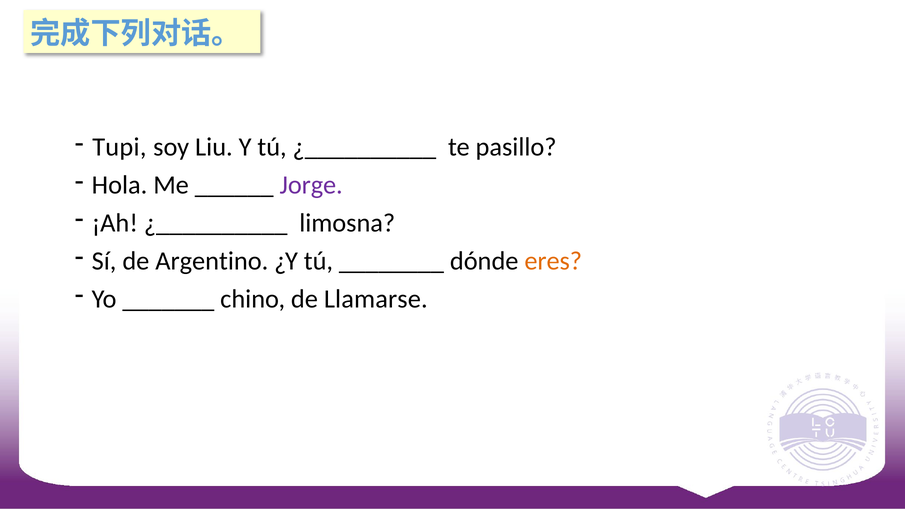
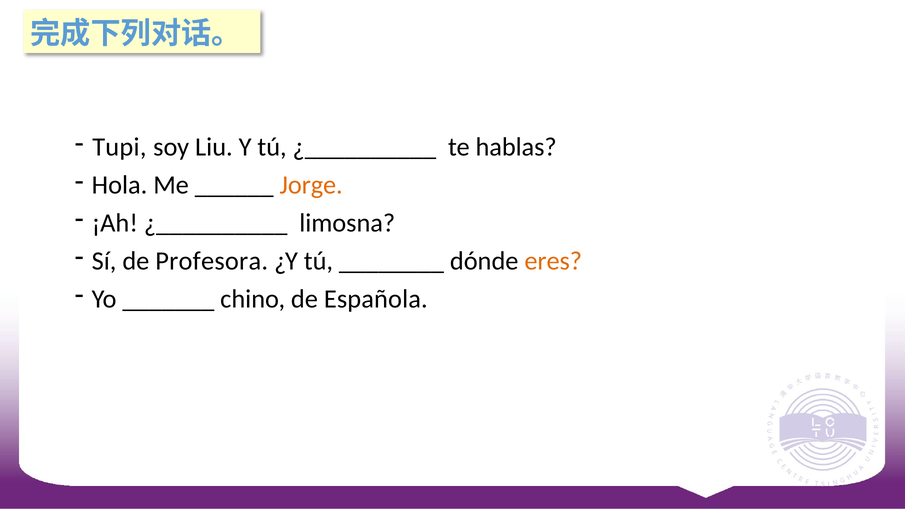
pasillo: pasillo -> hablas (516, 147)
Jorge colour: purple -> orange (311, 185)
Argentino: Argentino -> Profesora (212, 261)
Llamarse: Llamarse -> Española (376, 299)
